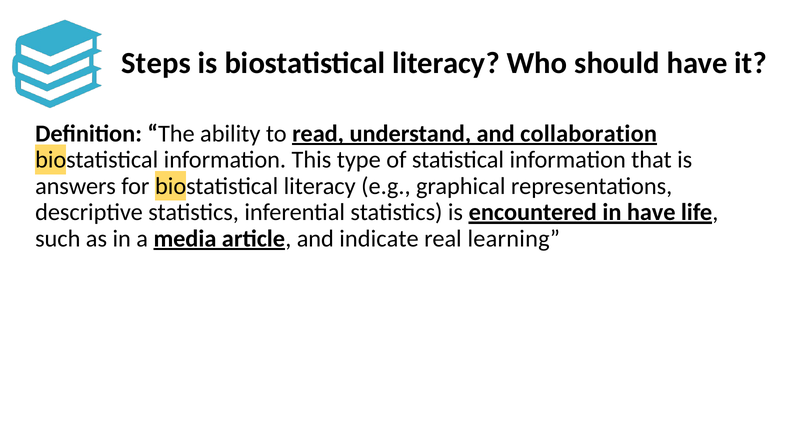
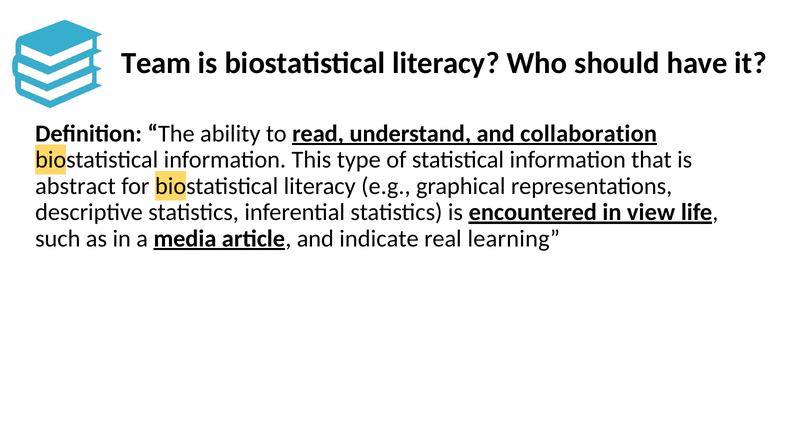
Steps: Steps -> Team (156, 63)
answers: answers -> abstract (75, 186)
in have: have -> view (651, 212)
